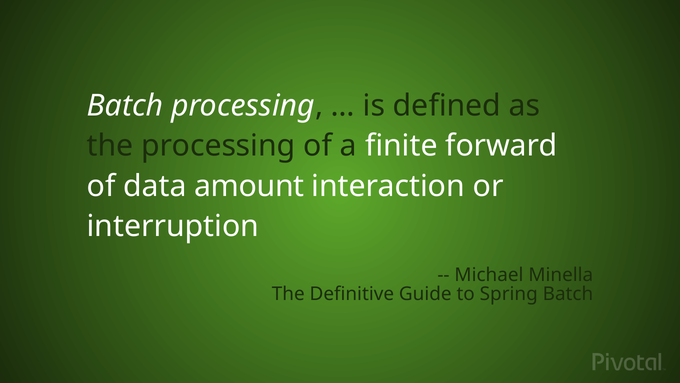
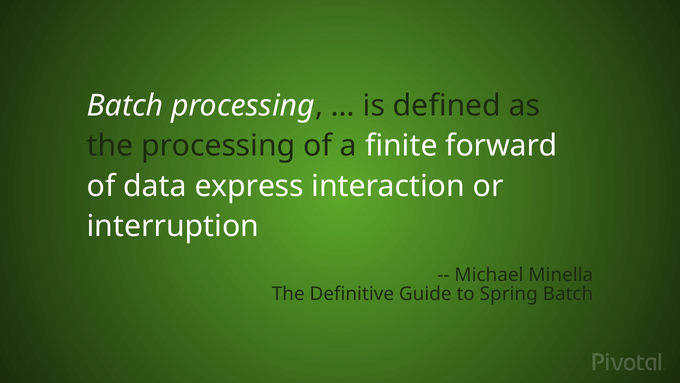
amount: amount -> express (249, 186)
